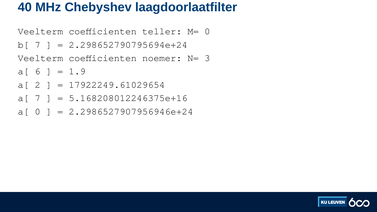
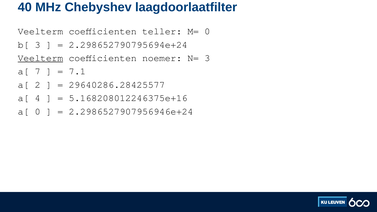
b[ 7: 7 -> 3 (38, 45)
Veelterm underline: none -> present (40, 58)
6: 6 -> 7 (38, 71)
1.9: 1.9 -> 7.1 (77, 71)
17922249.61029654: 17922249.61029654 -> 29640286.28425577 (117, 85)
a[ 7: 7 -> 4 (38, 98)
